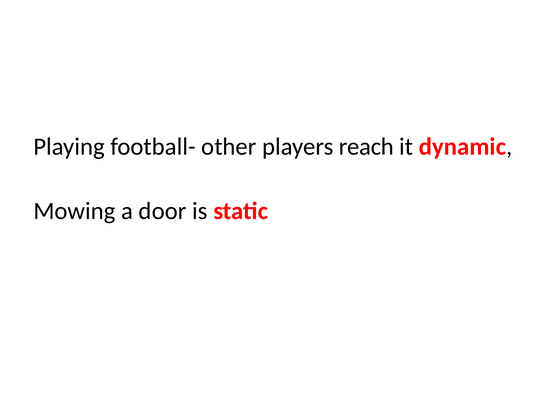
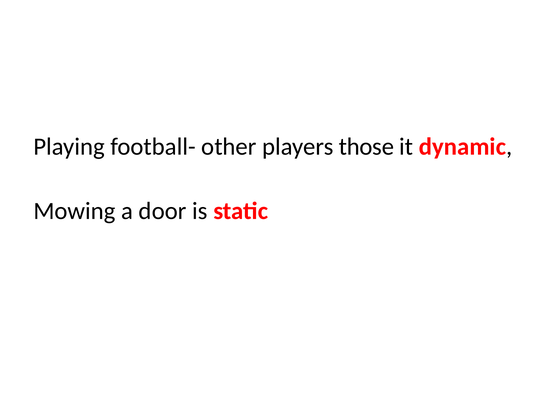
reach: reach -> those (366, 147)
